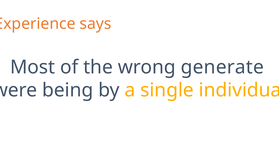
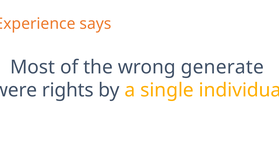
being: being -> rights (68, 90)
